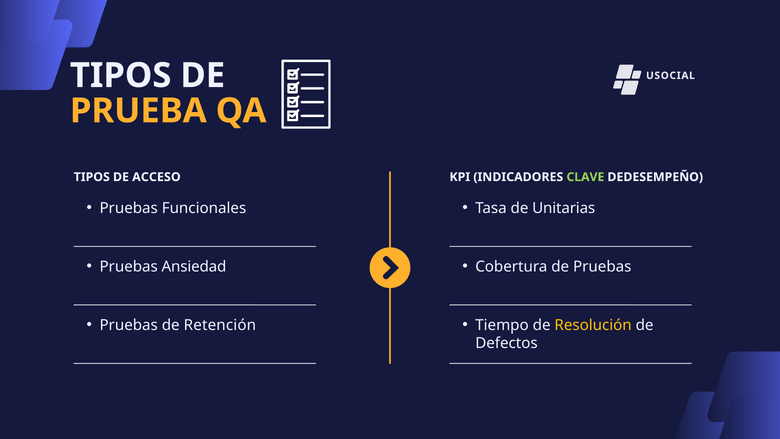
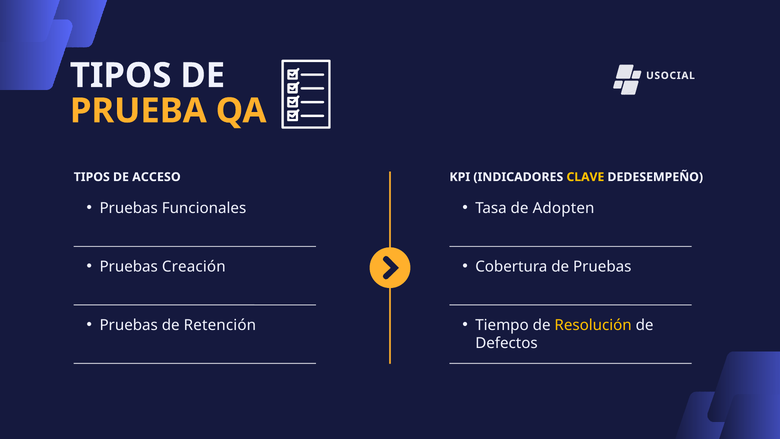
CLAVE colour: light green -> yellow (585, 177)
Unitarias: Unitarias -> Adopten (564, 208)
Ansiedad: Ansiedad -> Creación (194, 267)
